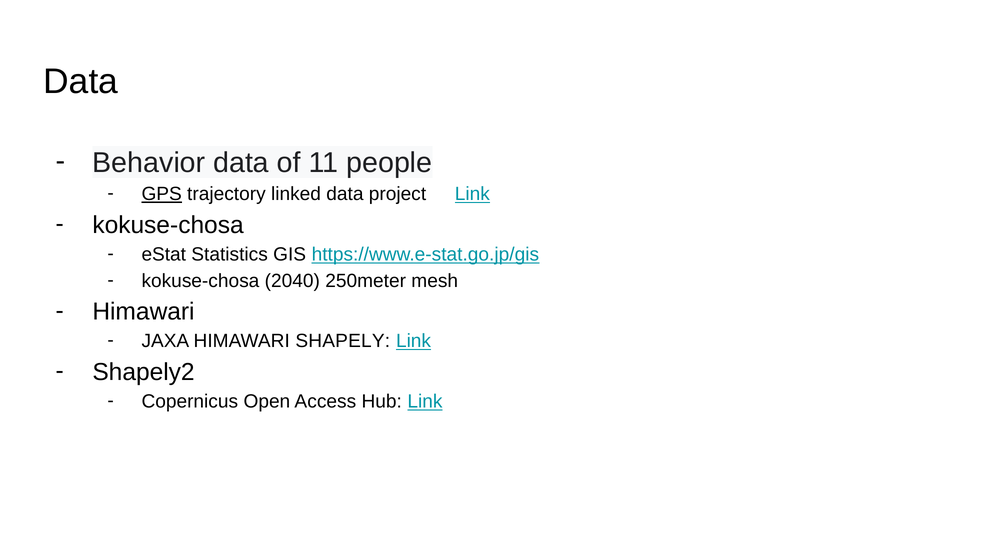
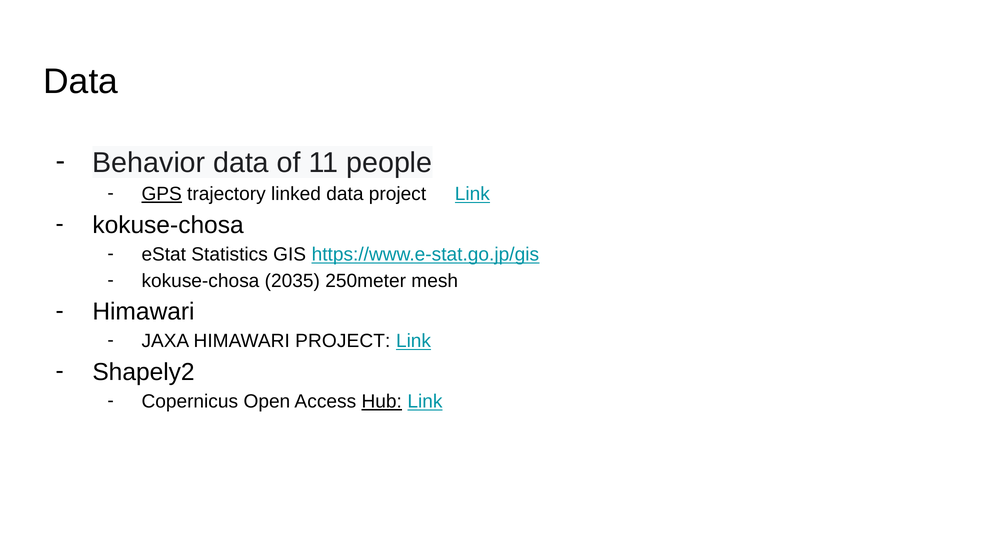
2040: 2040 -> 2035 (292, 280)
HIMAWARI SHAPELY: SHAPELY -> PROJECT (343, 341)
Hub underline: none -> present (382, 401)
